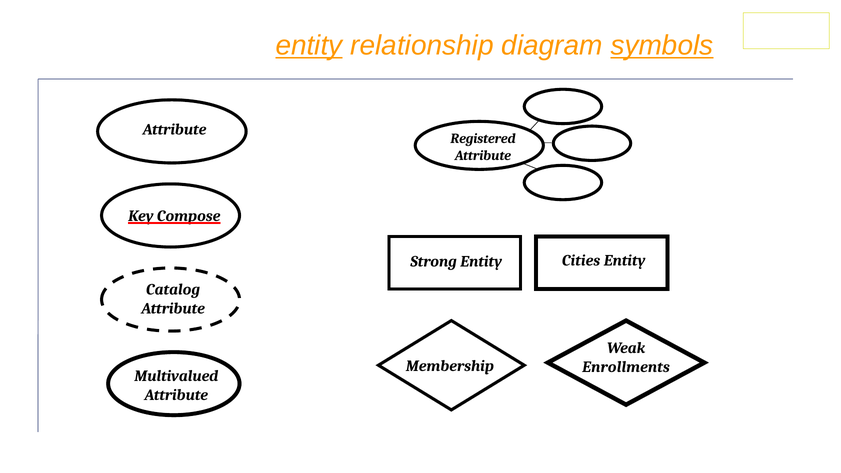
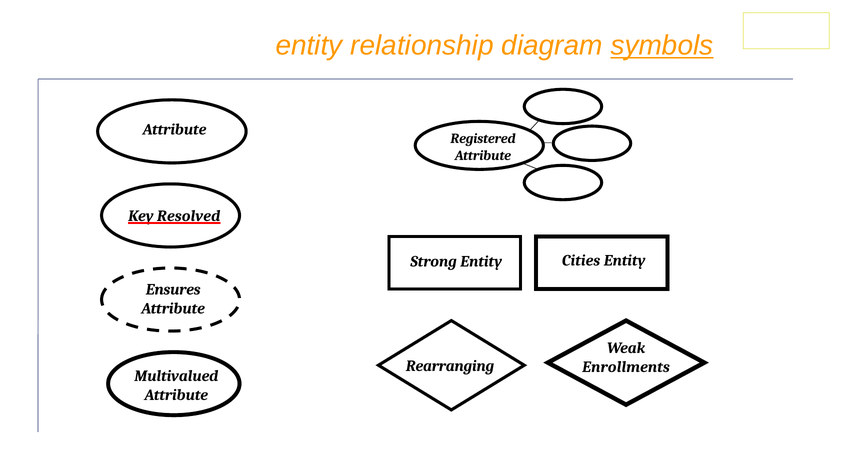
entity underline: present -> none (309, 46)
Compose: Compose -> Resolved (189, 216)
Catalog: Catalog -> Ensures (173, 290)
Membership: Membership -> Rearranging (450, 366)
